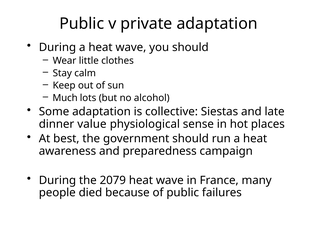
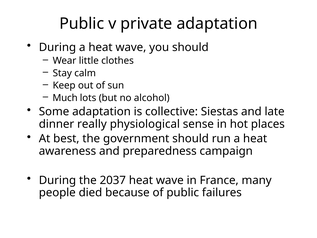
value: value -> really (92, 124)
2079: 2079 -> 2037 (113, 180)
